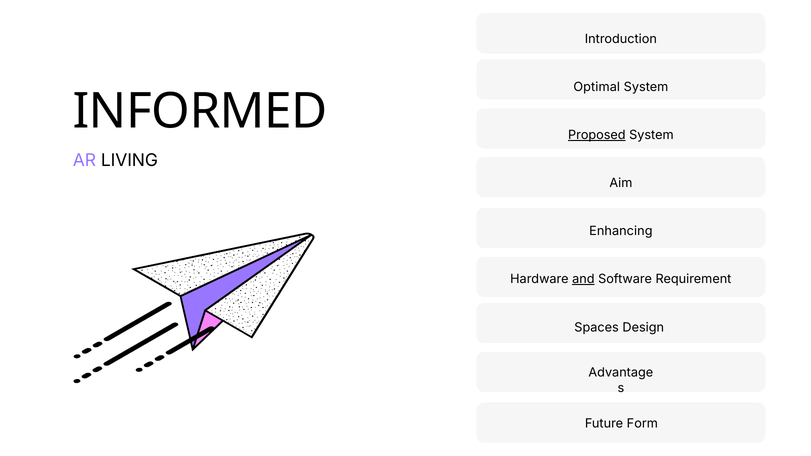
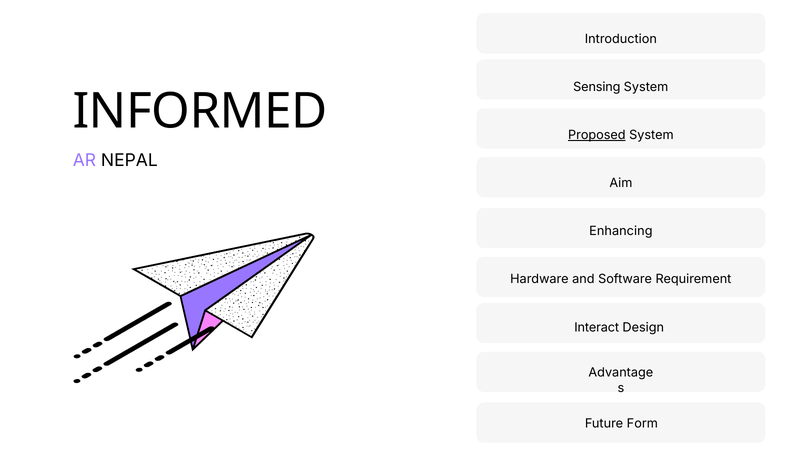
Optimal: Optimal -> Sensing (597, 87)
LIVING: LIVING -> NEPAL (129, 161)
and underline: present -> none (583, 279)
Spaces: Spaces -> Interact (597, 328)
